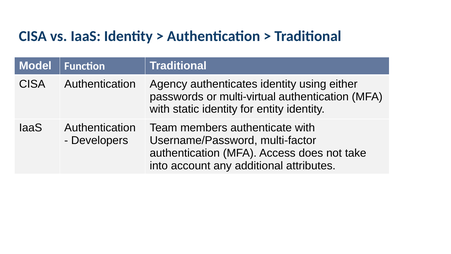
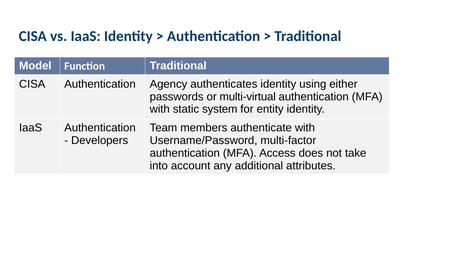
static identity: identity -> system (220, 109)
